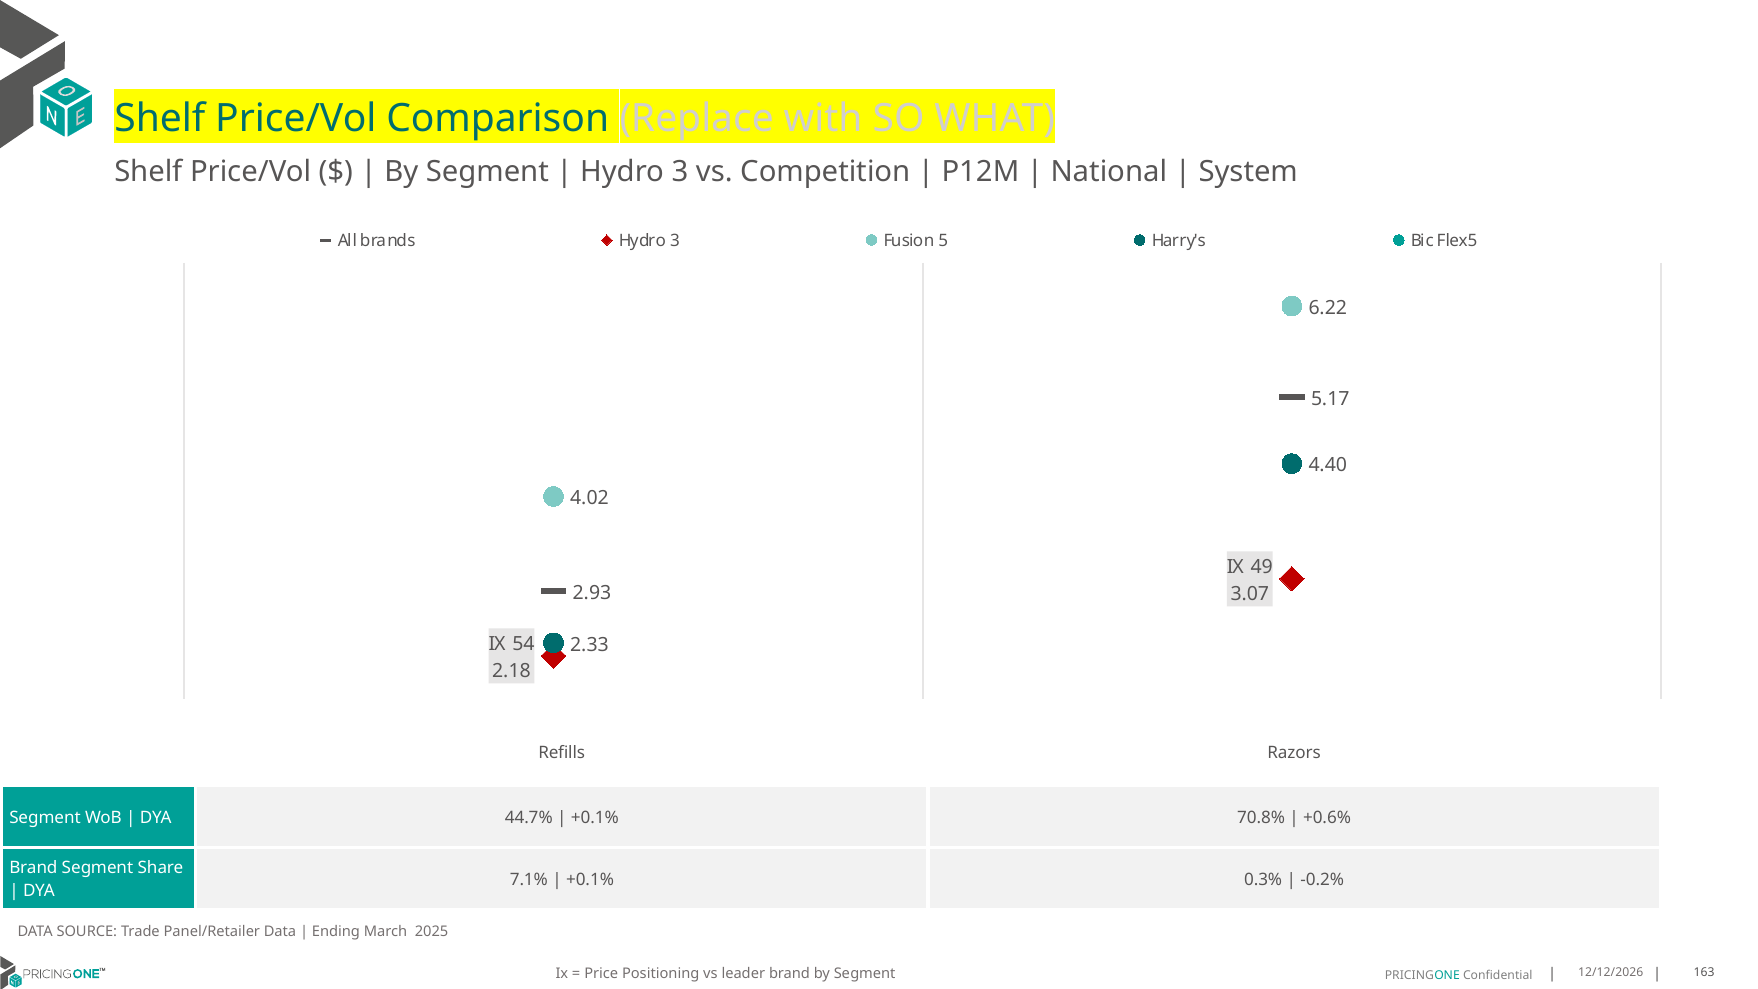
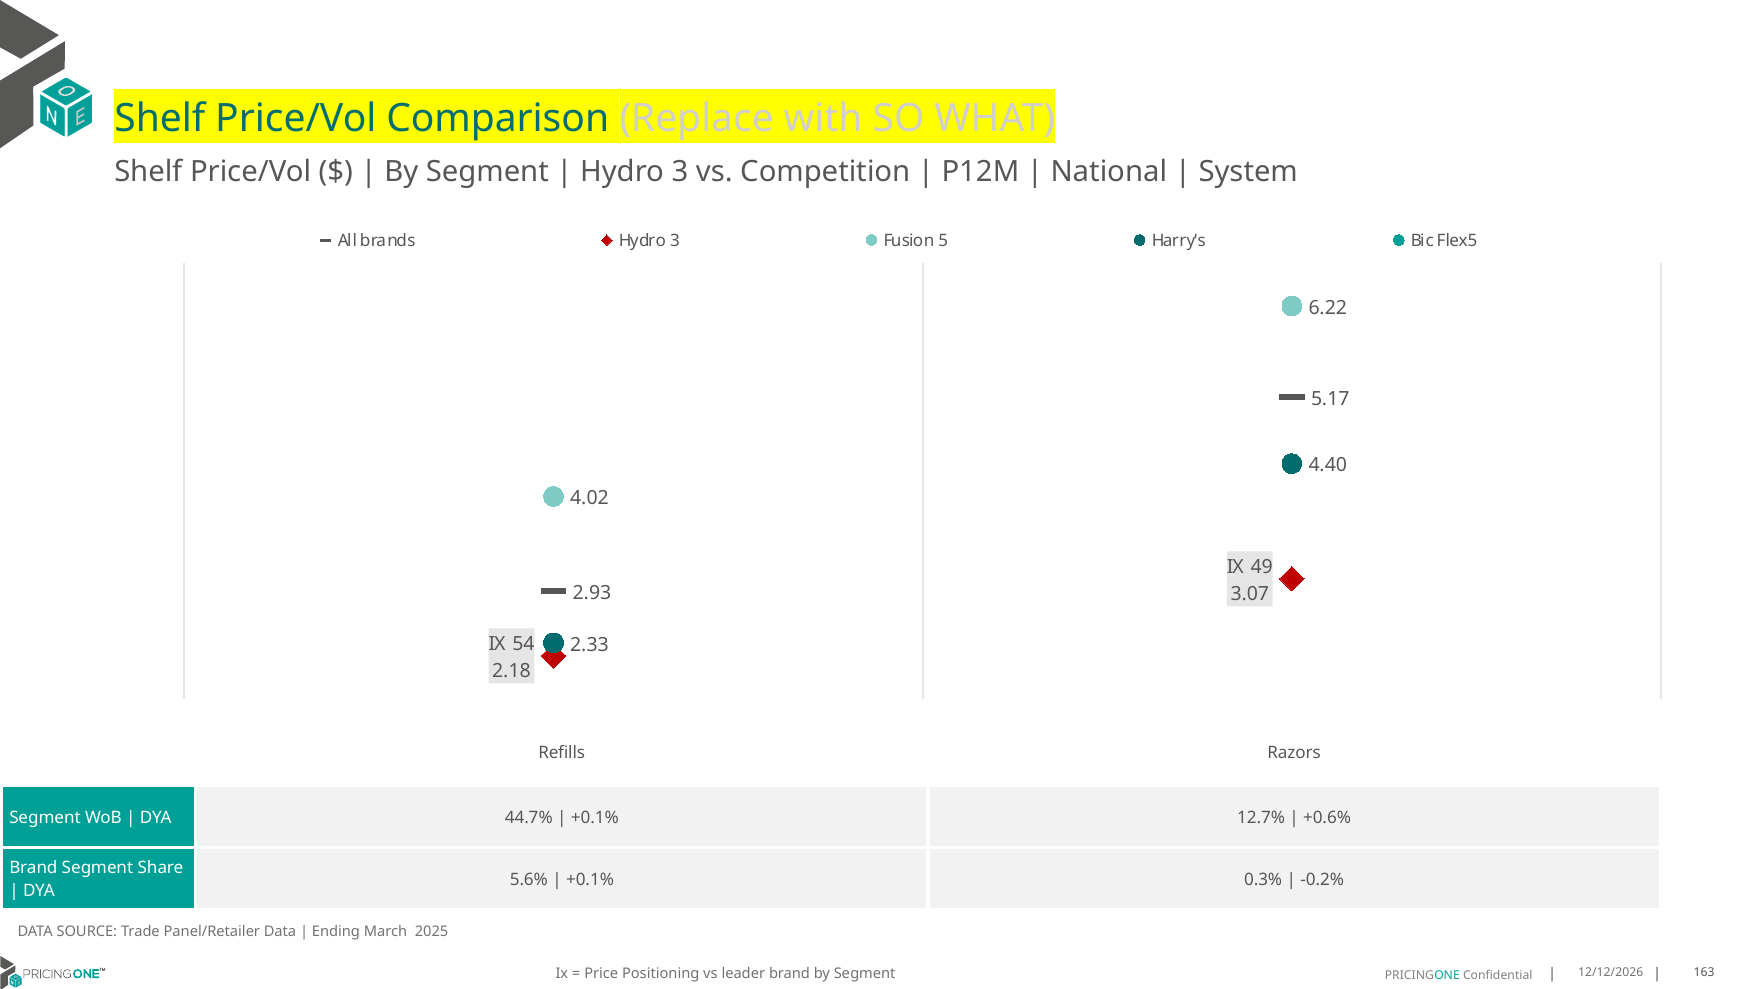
70.8%: 70.8% -> 12.7% (1261, 817)
7.1%: 7.1% -> 5.6% (529, 880)
